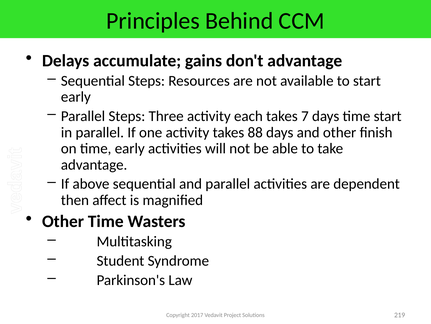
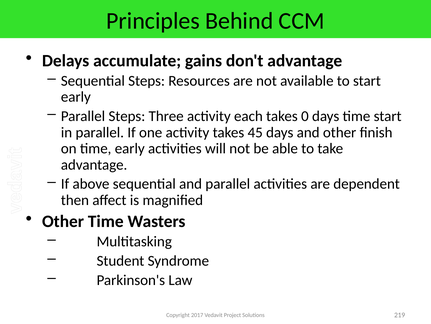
7: 7 -> 0 (305, 116)
88: 88 -> 45 (255, 132)
